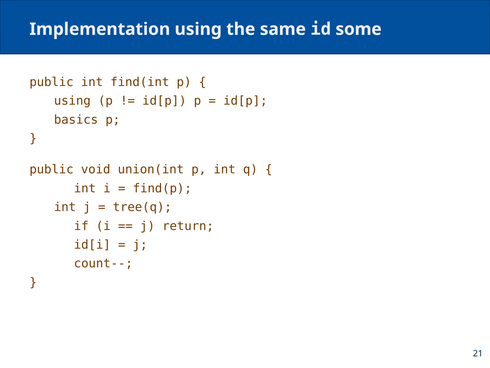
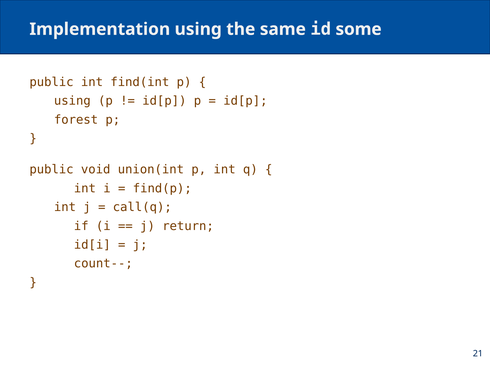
basics: basics -> forest (76, 120)
tree(q: tree(q -> call(q (142, 207)
